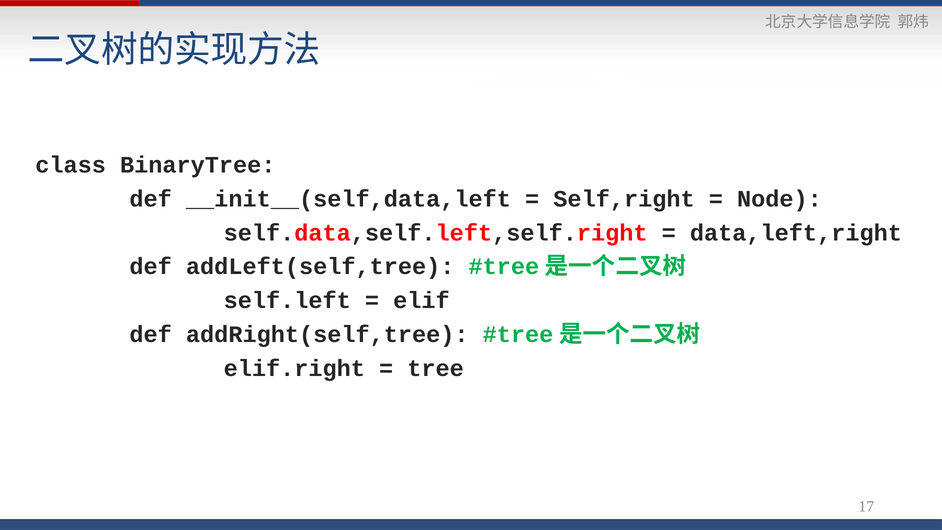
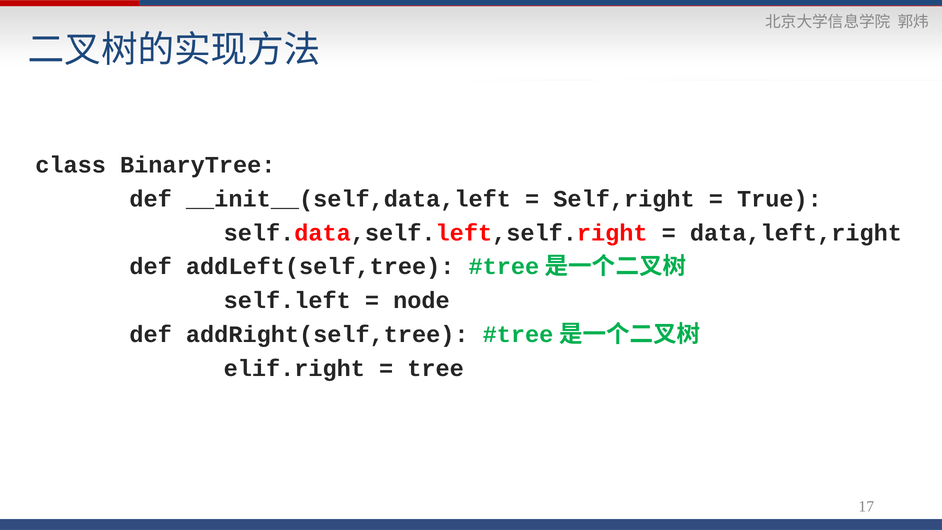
Node: Node -> True (779, 199)
elif: elif -> node (421, 301)
